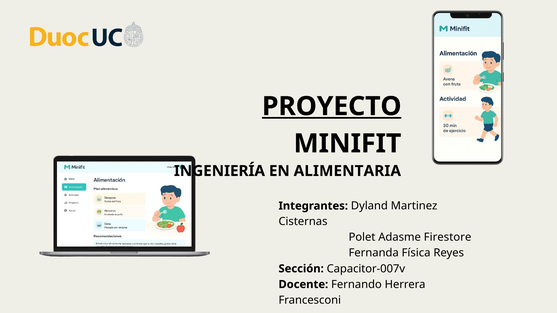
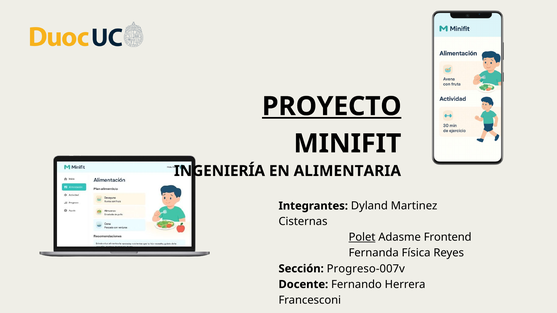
Polet underline: none -> present (362, 238)
Firestore: Firestore -> Frontend (448, 238)
Capacitor-007v: Capacitor-007v -> Progreso-007v (366, 269)
